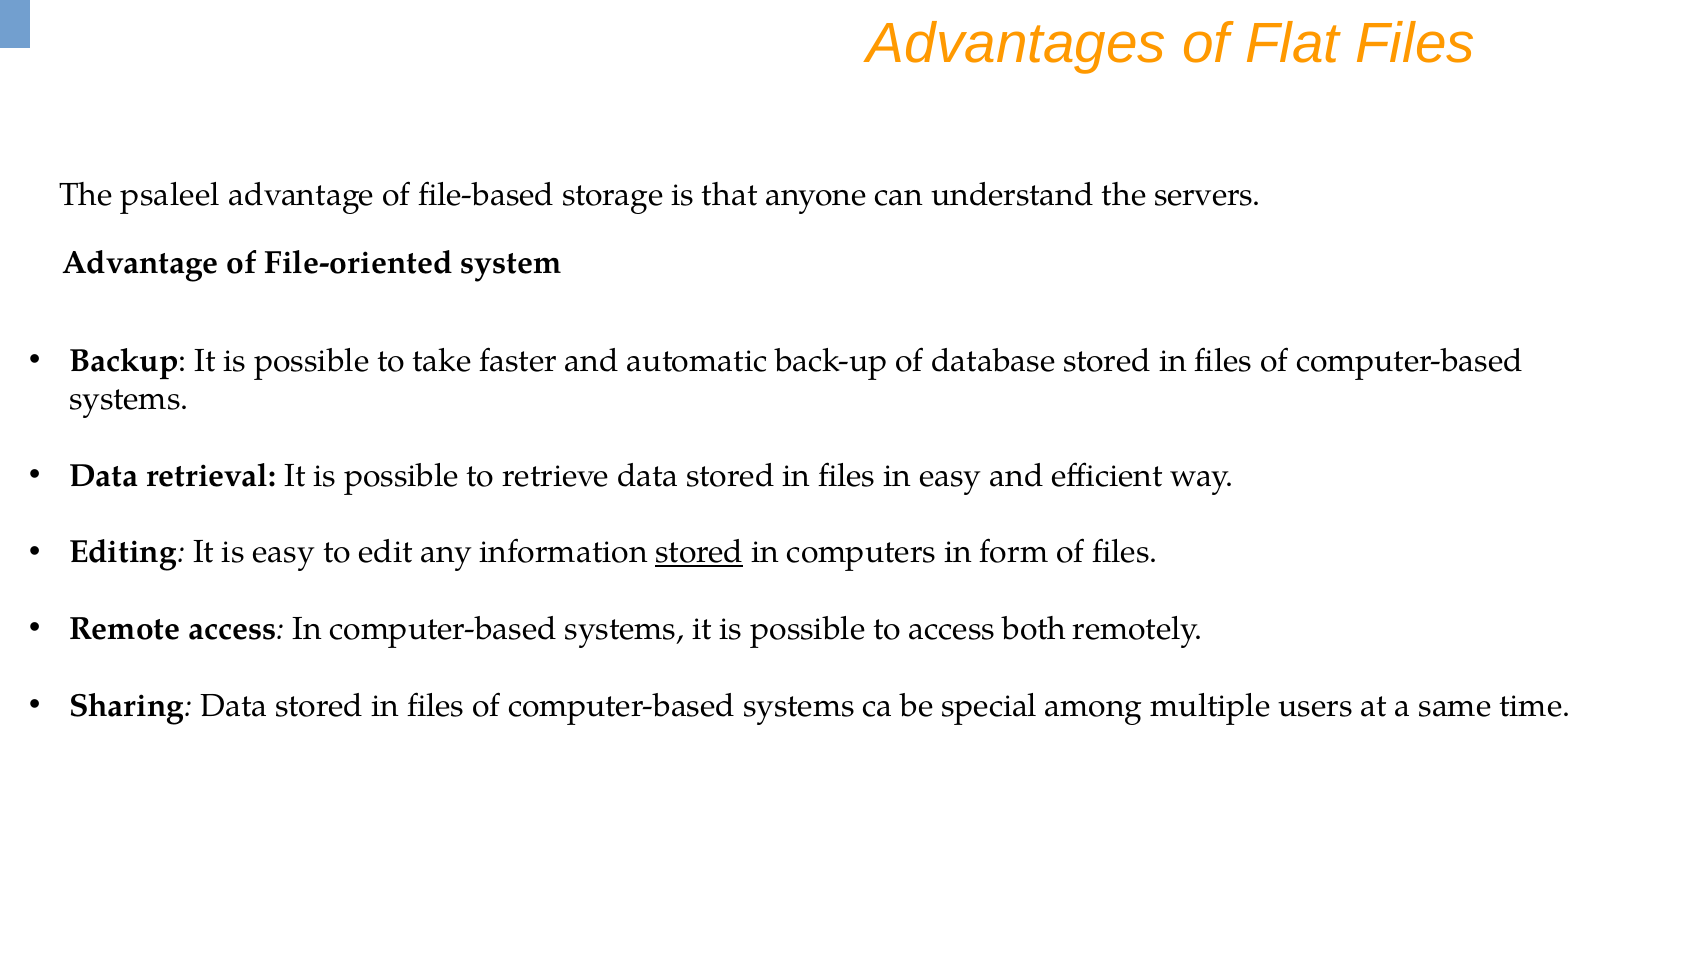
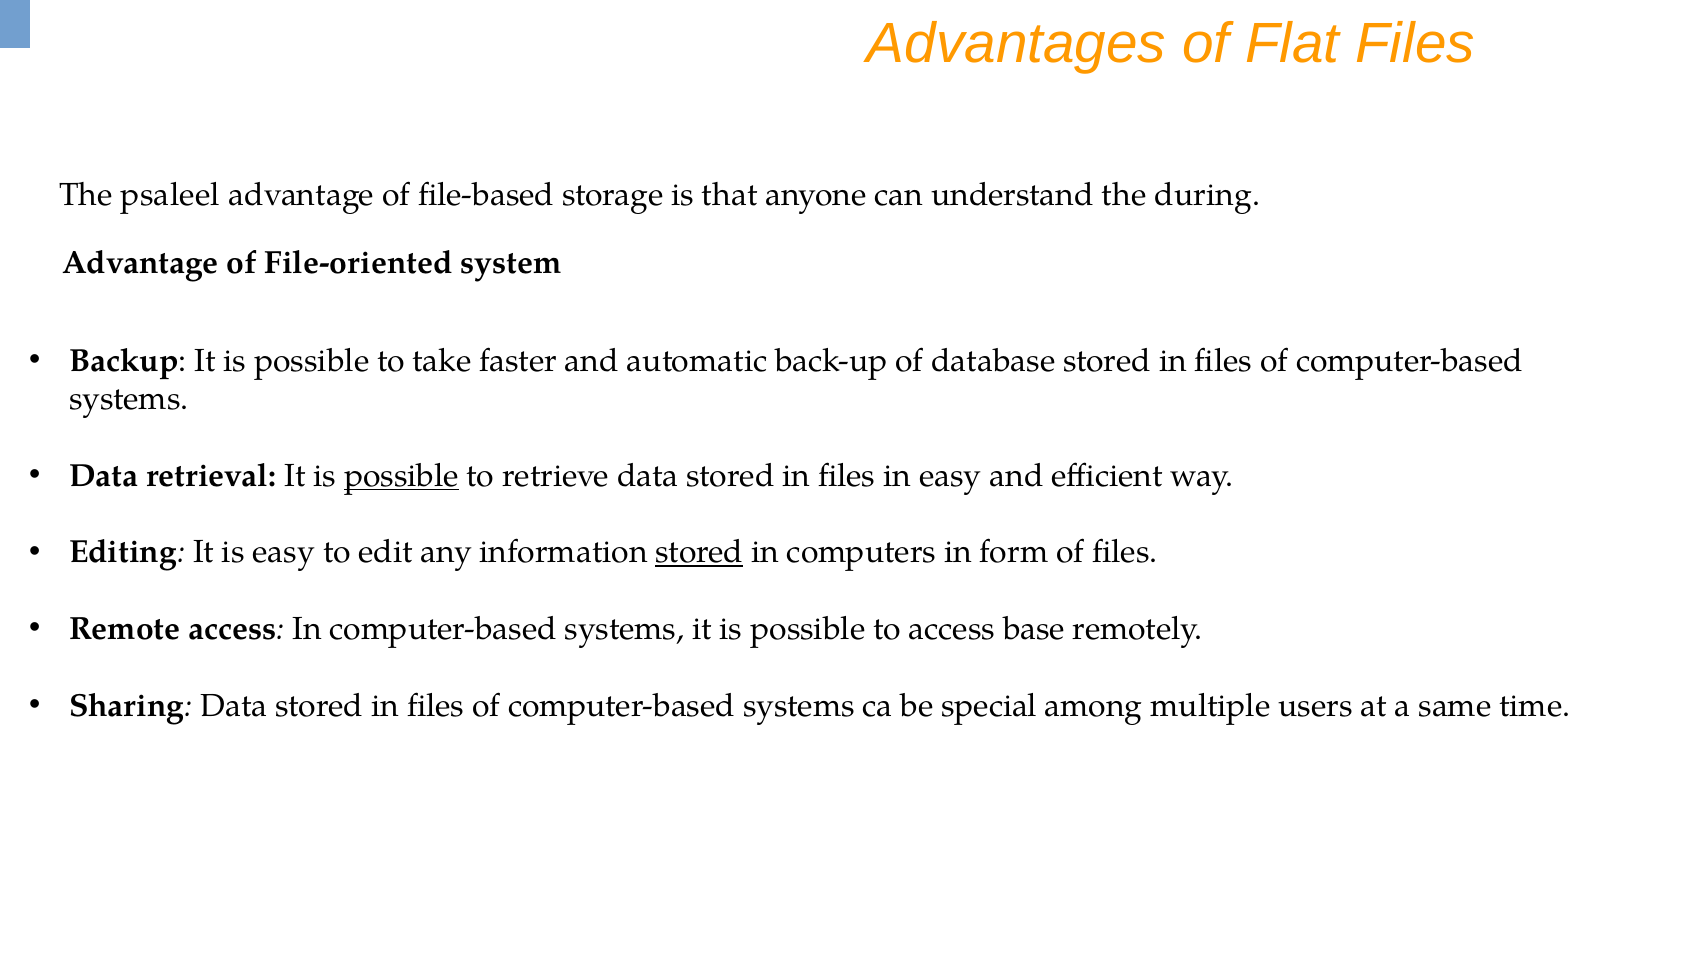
servers: servers -> during (1207, 195)
possible underline: none -> present (402, 476)
both: both -> base (1034, 629)
